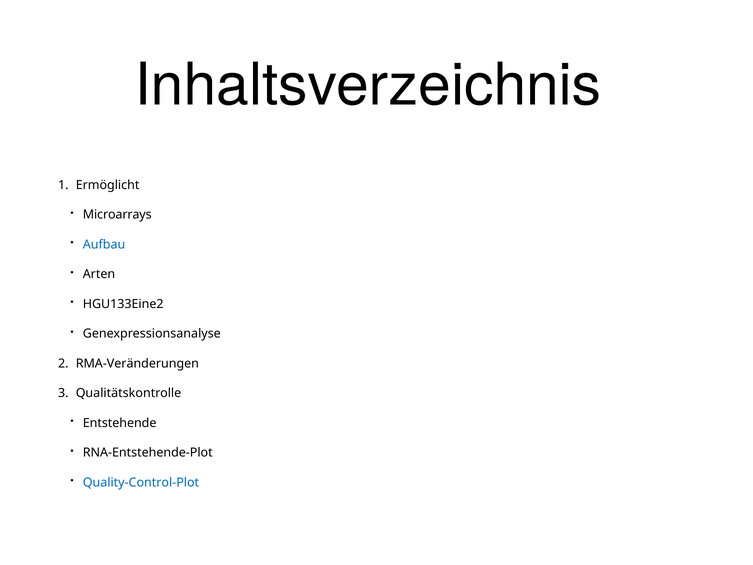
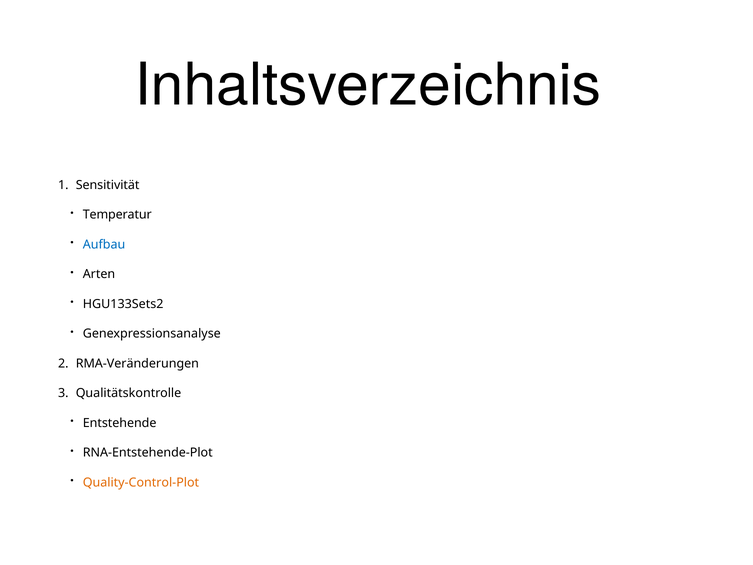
Ermöglicht: Ermöglicht -> Sensitivität (108, 185)
Microarrays: Microarrays -> Temperatur (117, 215)
HGU133Eine2: HGU133Eine2 -> HGU133Sets2 (123, 304)
Quality-Control-Plot colour: blue -> orange (141, 482)
